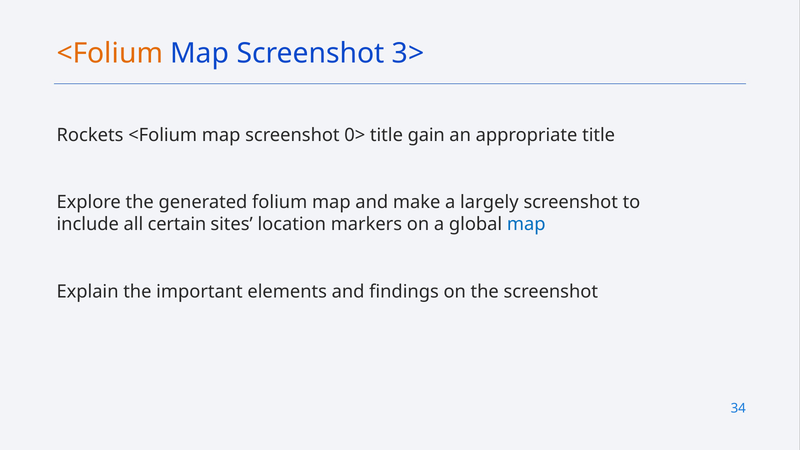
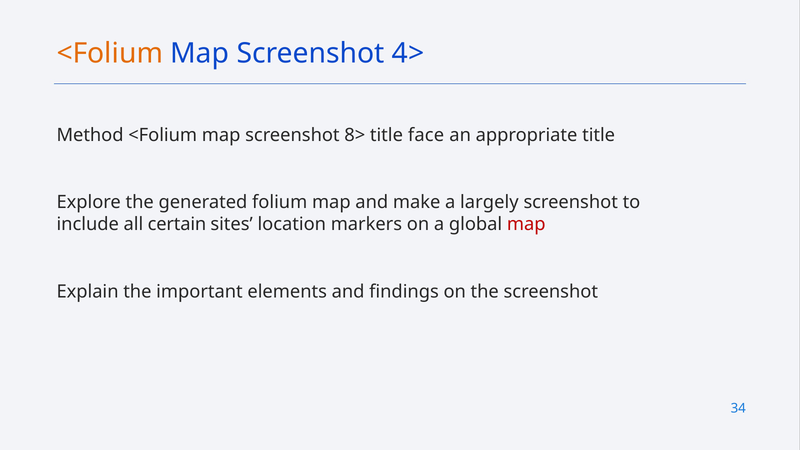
3>: 3> -> 4> (408, 53)
Rockets: Rockets -> Method (90, 135)
0>: 0> -> 8> (355, 135)
gain: gain -> face (426, 135)
map colour: blue -> red (526, 224)
